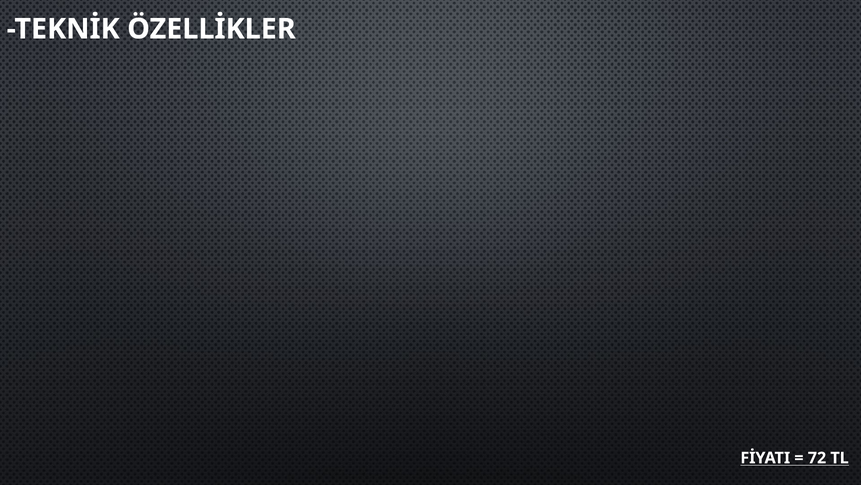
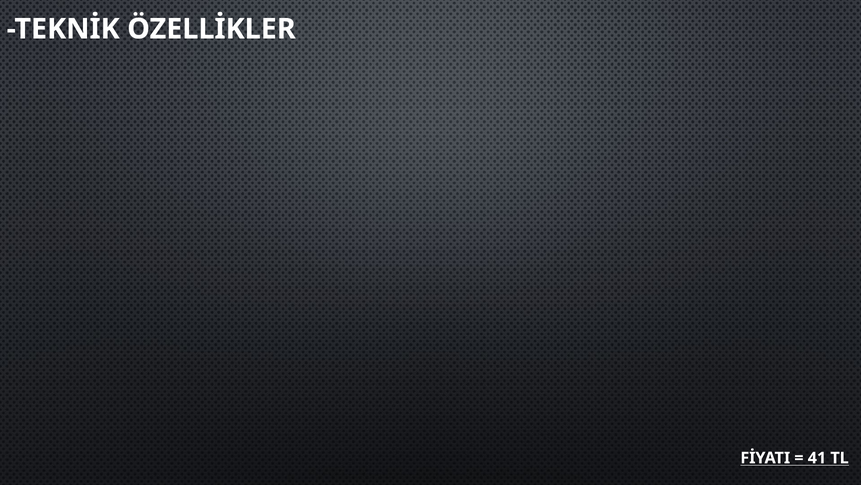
72: 72 -> 41 (817, 457)
